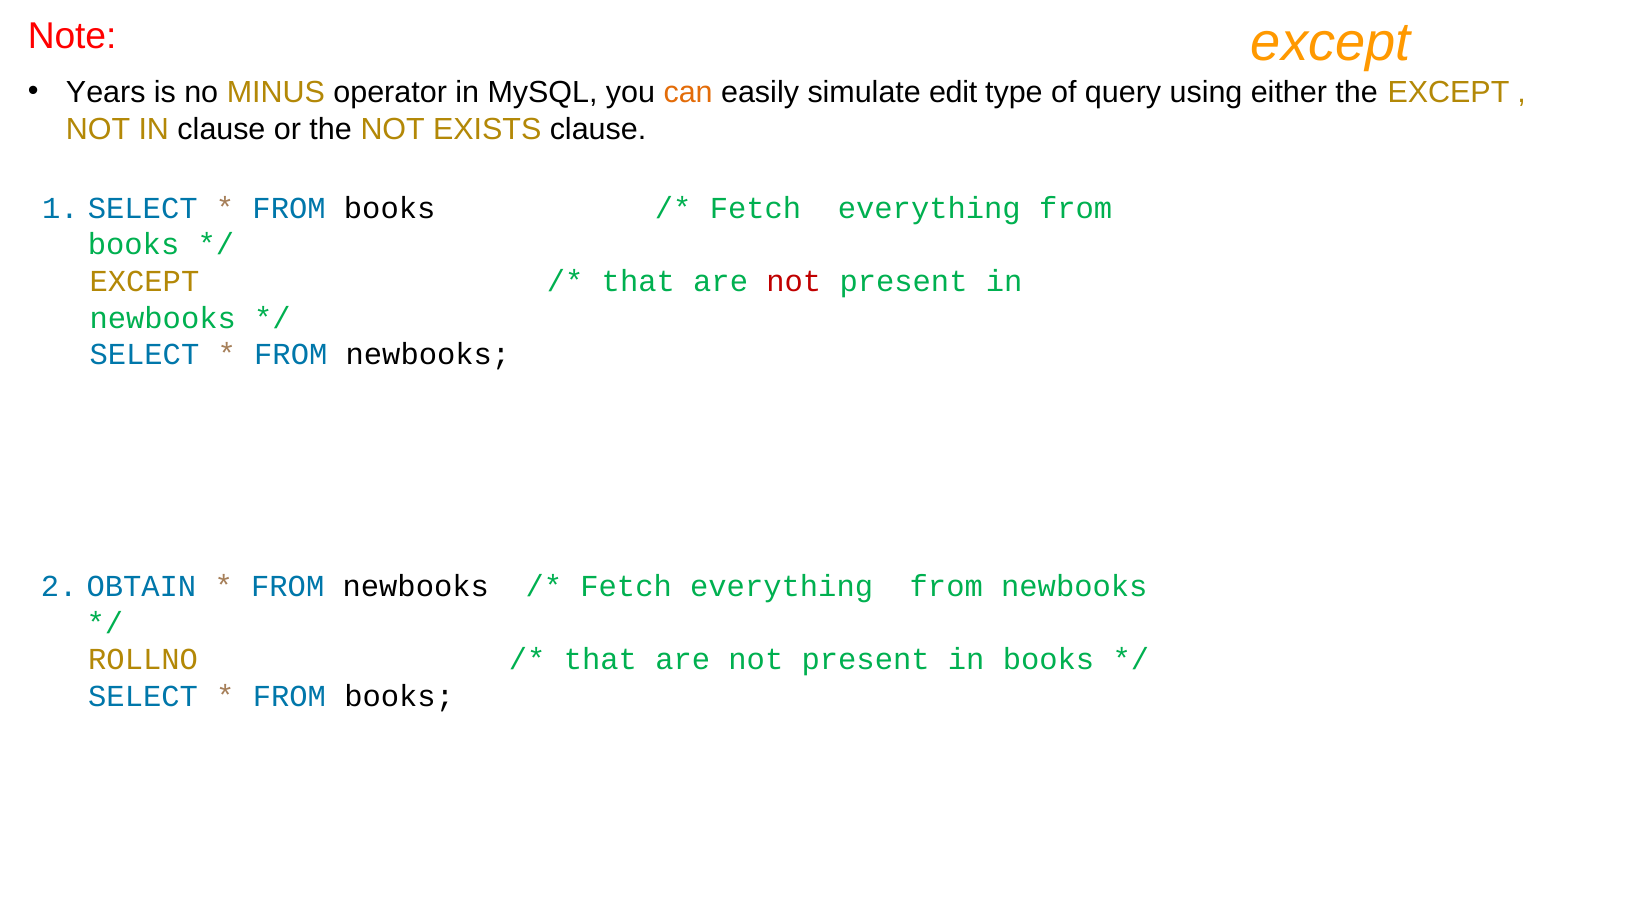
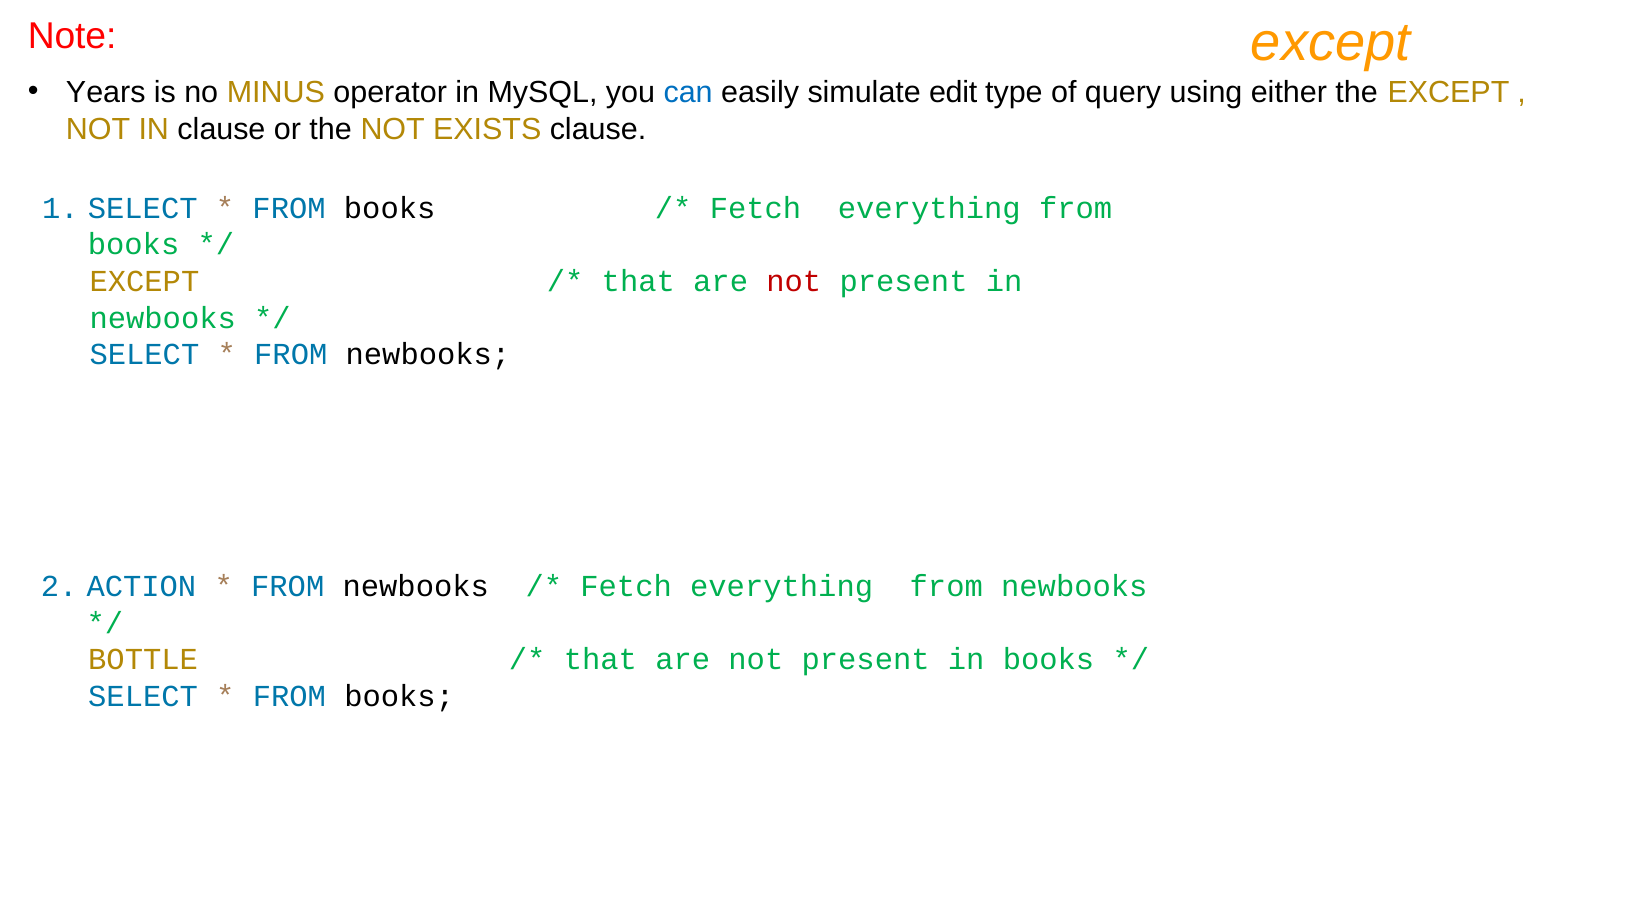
can colour: orange -> blue (688, 92)
OBTAIN: OBTAIN -> ACTION (141, 586)
ROLLNO: ROLLNO -> BOTTLE (143, 659)
